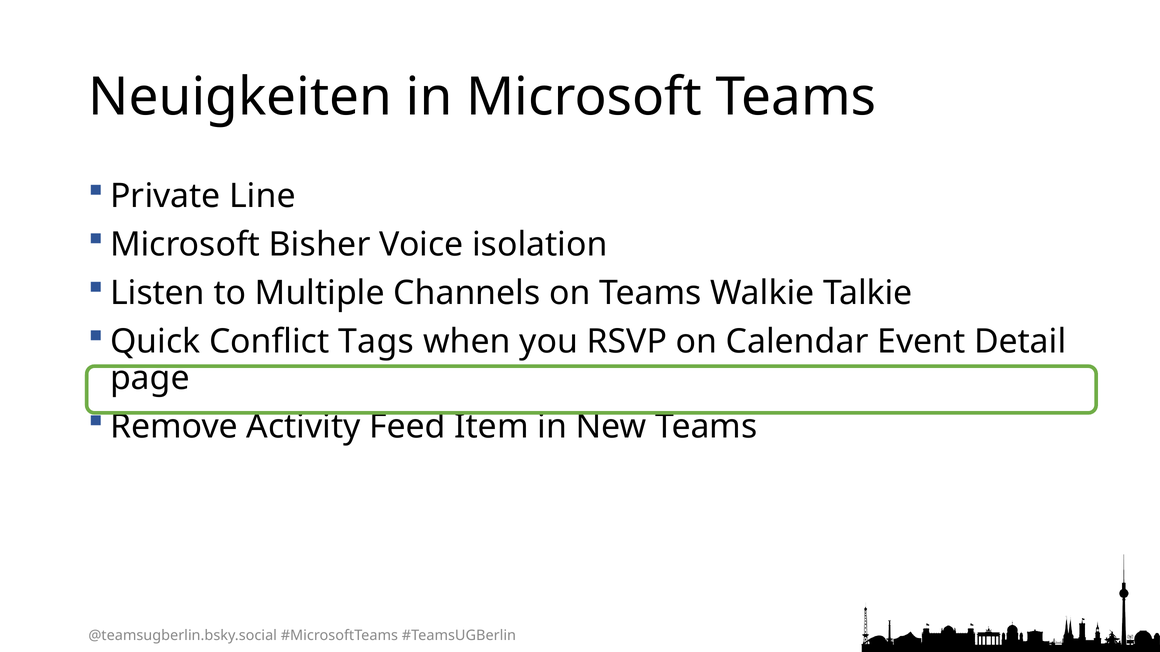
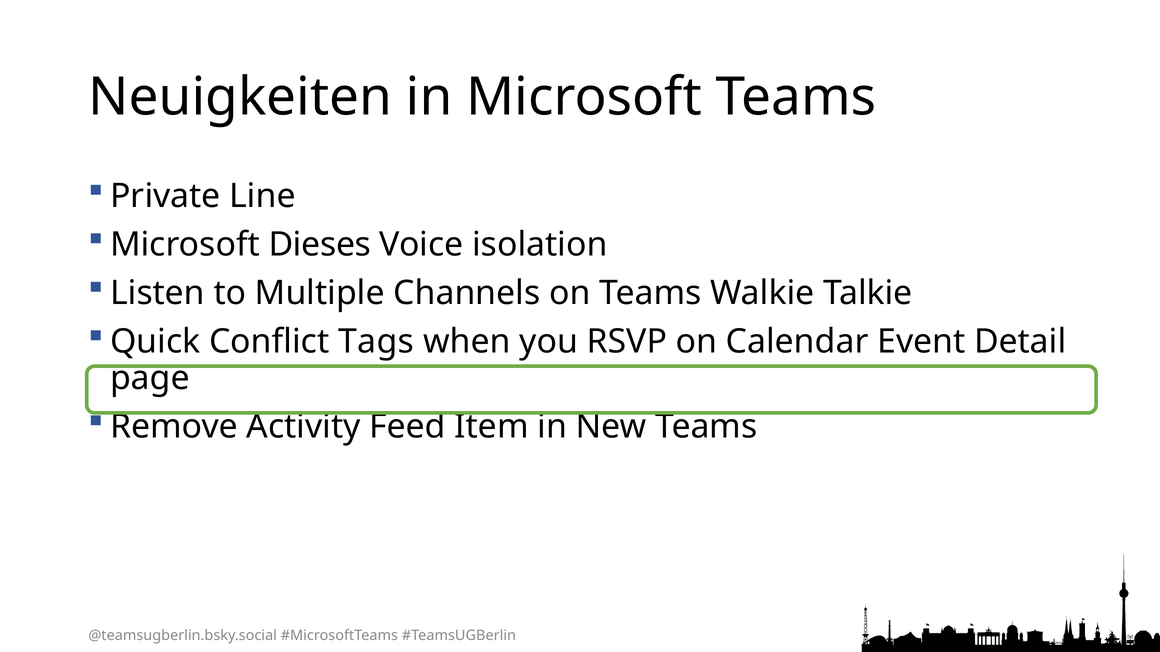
Bisher: Bisher -> Dieses (320, 245)
